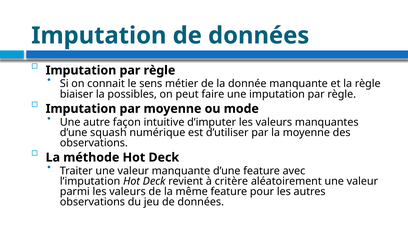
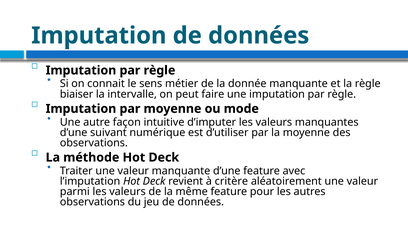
possibles: possibles -> intervalle (132, 94)
squash: squash -> suivant (108, 132)
